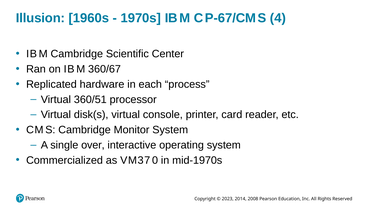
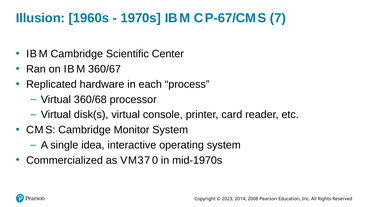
S 4: 4 -> 7 (278, 18)
360/51: 360/51 -> 360/68 (90, 99)
over: over -> idea (93, 145)
